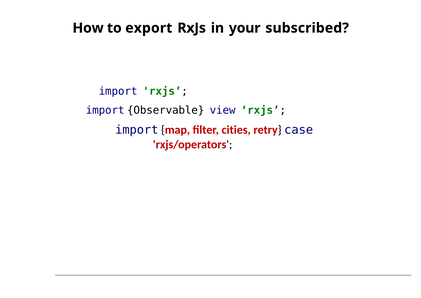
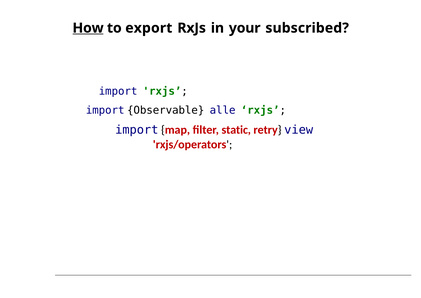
How underline: none -> present (88, 28)
view: view -> alle (223, 110)
cities: cities -> static (236, 130)
case: case -> view (299, 130)
